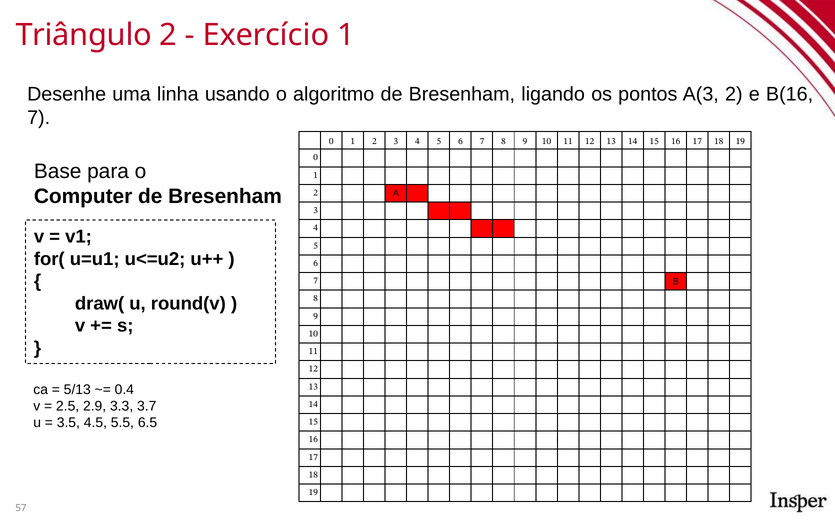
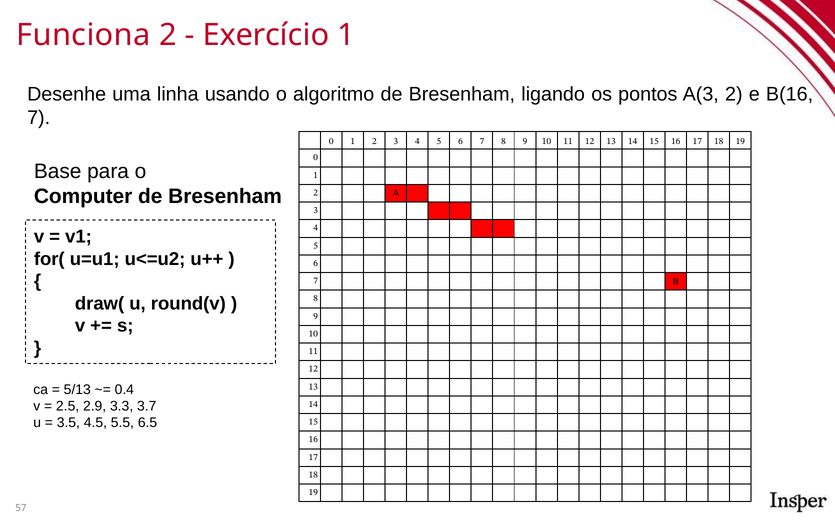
Triângulo: Triângulo -> Funciona (83, 35)
